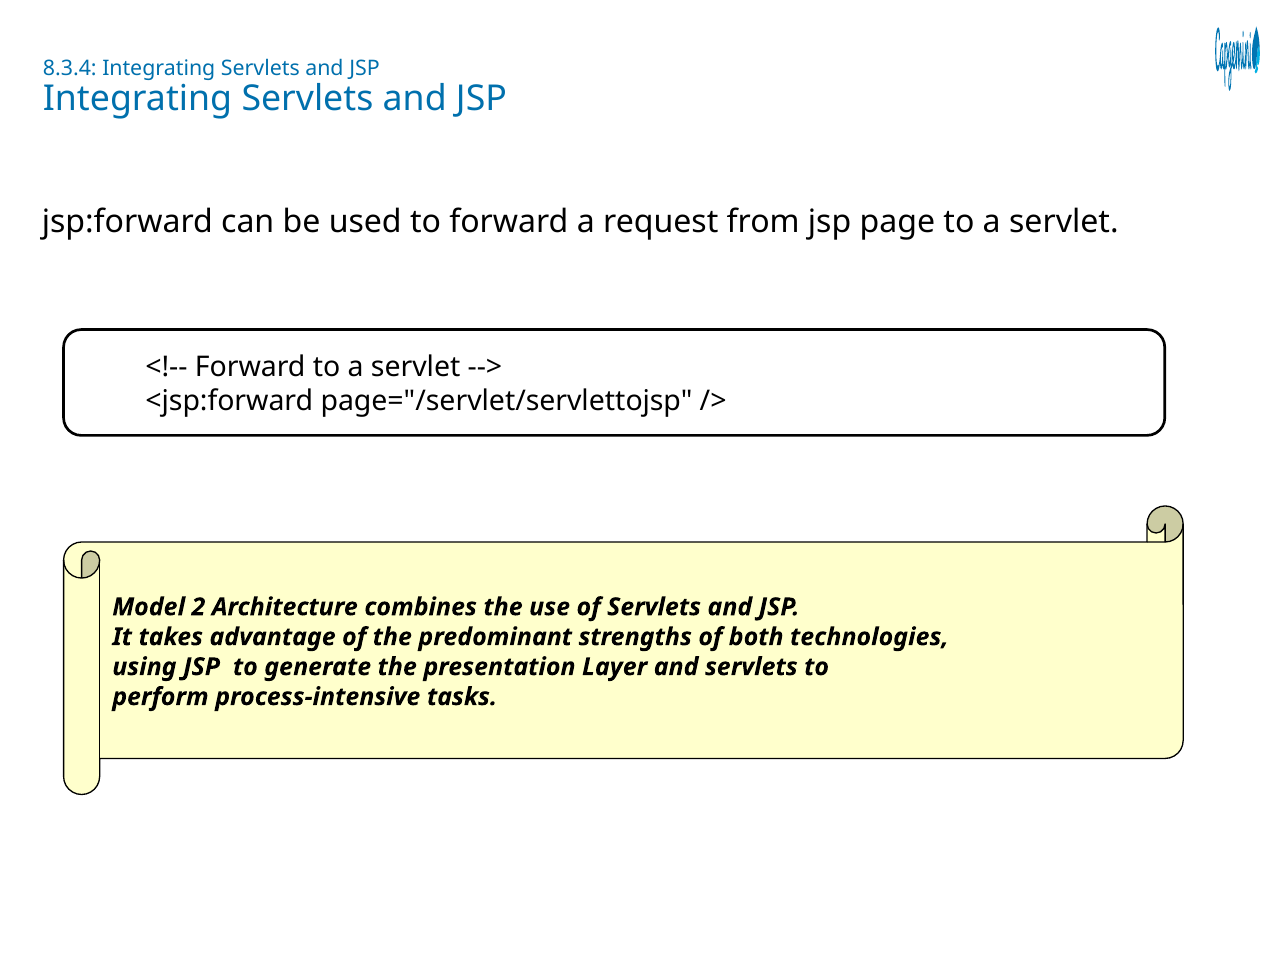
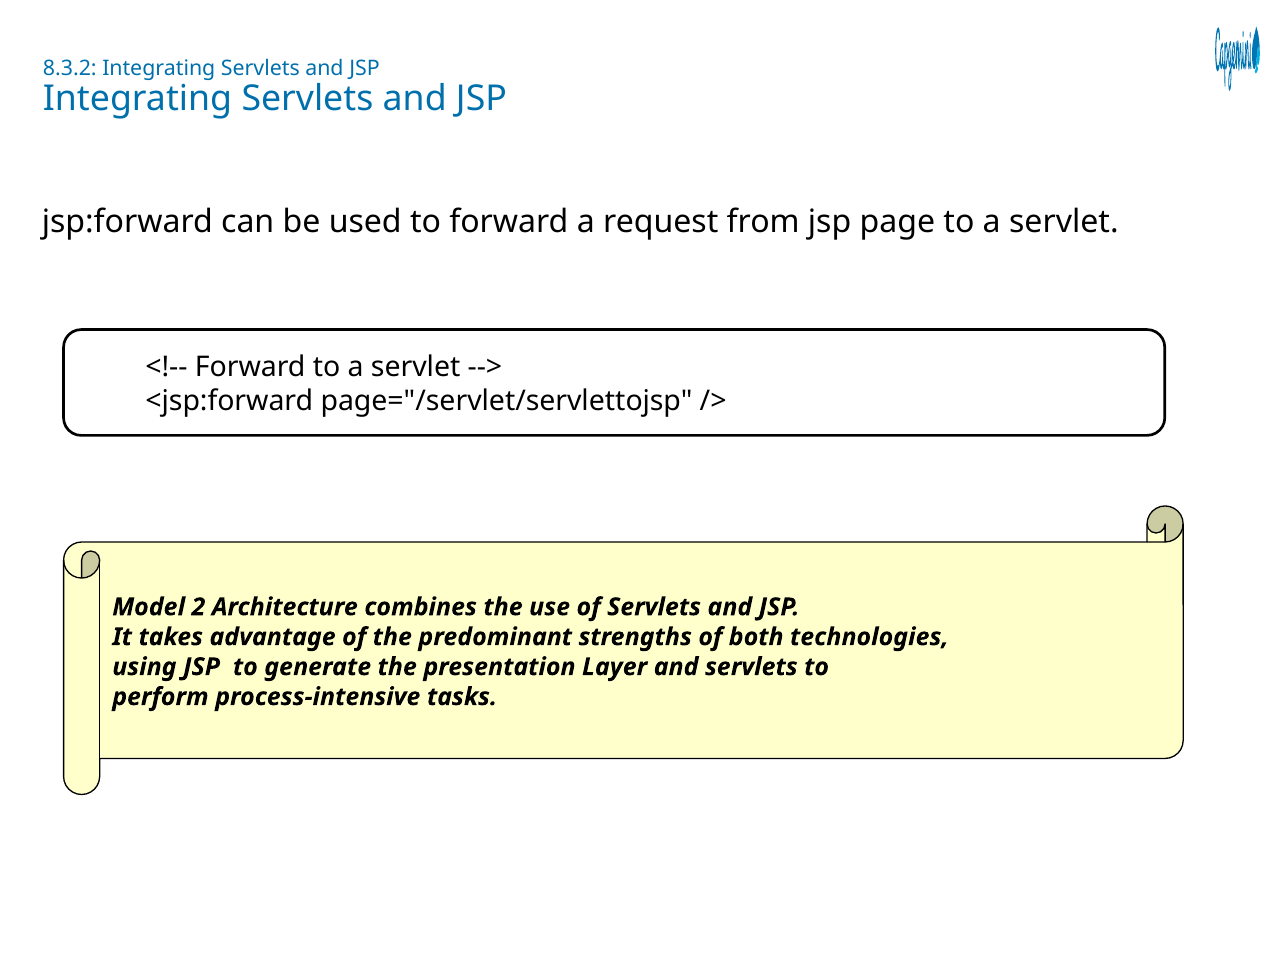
8.3.4: 8.3.4 -> 8.3.2 (70, 68)
